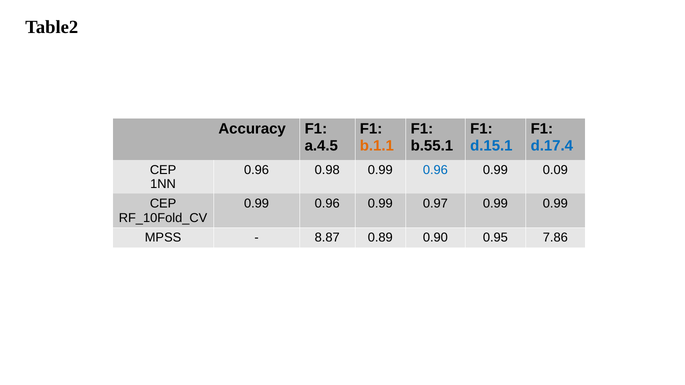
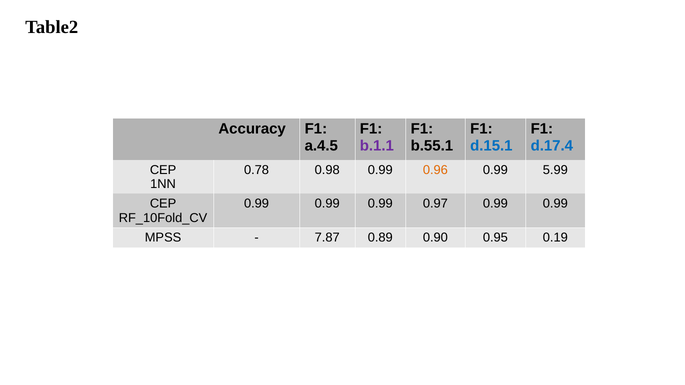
b.1.1 colour: orange -> purple (377, 146)
0.96: 0.96 -> 0.78 (257, 170)
0.96 colour: blue -> orange (435, 170)
0.09: 0.09 -> 5.99 (555, 170)
0.96: 0.96 -> 0.99 (327, 204)
8.87: 8.87 -> 7.87 (327, 238)
7.86: 7.86 -> 0.19 (555, 238)
